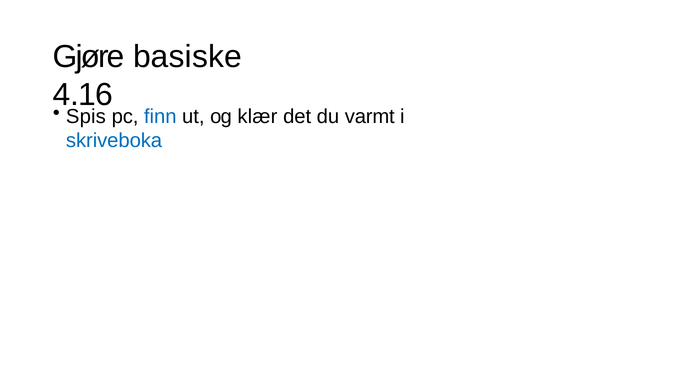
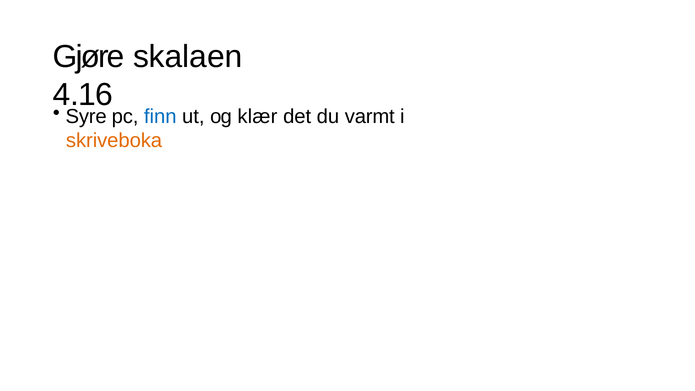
basiske: basiske -> skalaen (188, 57)
Spis: Spis -> Syre (86, 116)
skriveboka colour: blue -> orange (114, 141)
